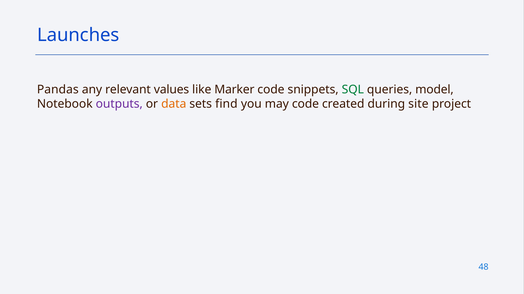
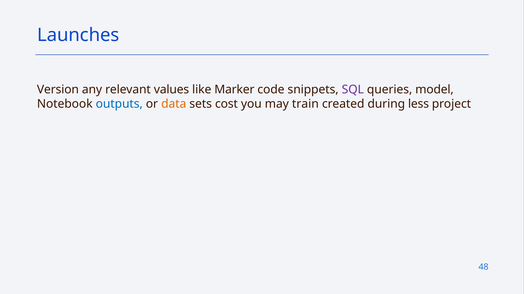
Pandas: Pandas -> Version (58, 90)
SQL colour: green -> purple (353, 90)
outputs colour: purple -> blue (119, 104)
find: find -> cost (226, 104)
may code: code -> train (305, 104)
site: site -> less (419, 104)
